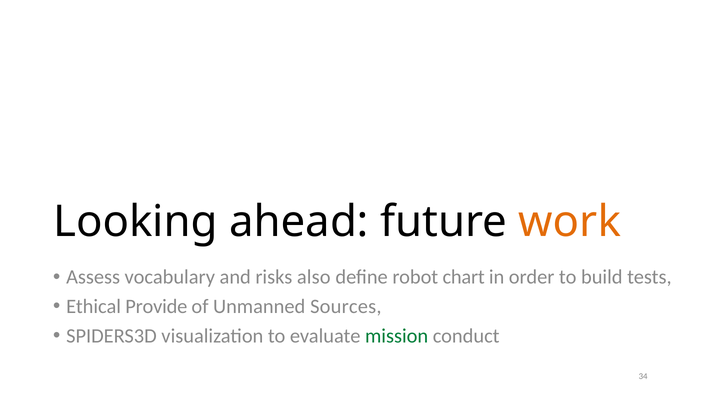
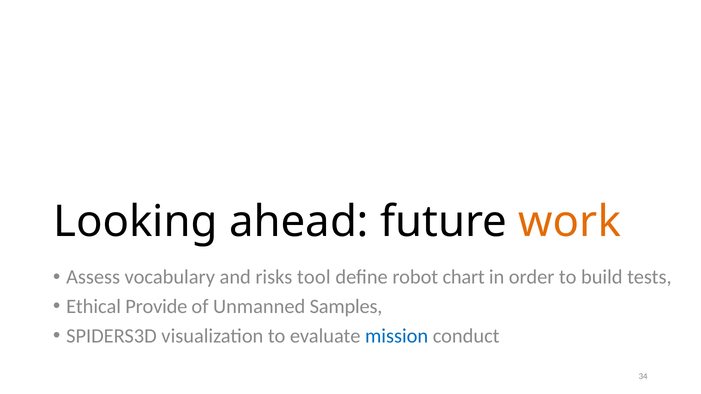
also: also -> tool (314, 277)
Sources: Sources -> Samples (346, 307)
mission colour: green -> blue (397, 336)
